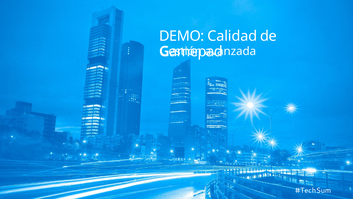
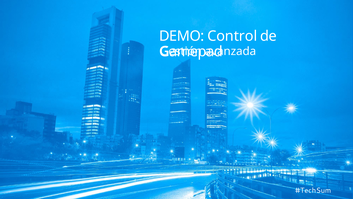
Calidad: Calidad -> Control (232, 36)
